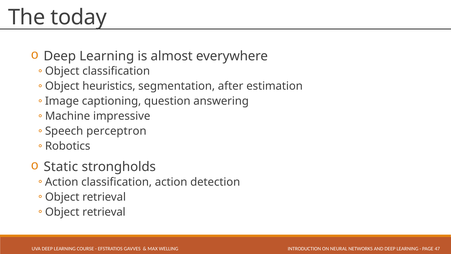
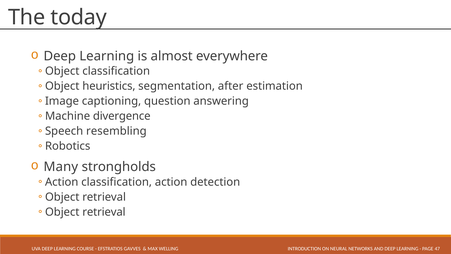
impressive: impressive -> divergence (122, 116)
perceptron: perceptron -> resembling (116, 131)
Static: Static -> Many (61, 167)
